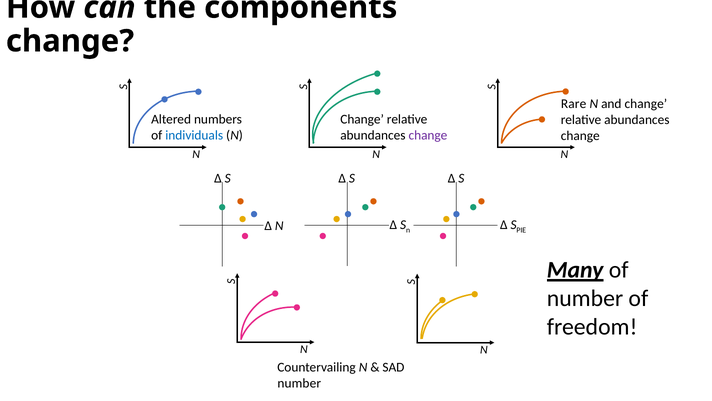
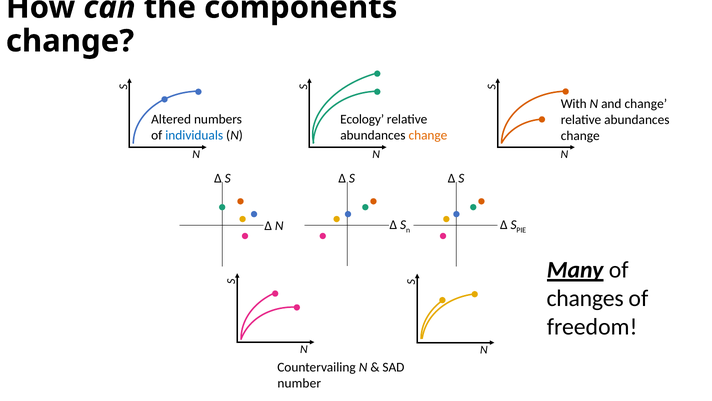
Rare: Rare -> With (574, 104)
Change: Change -> Ecology (362, 119)
change colour: purple -> orange (428, 135)
number: number -> changes (585, 298)
